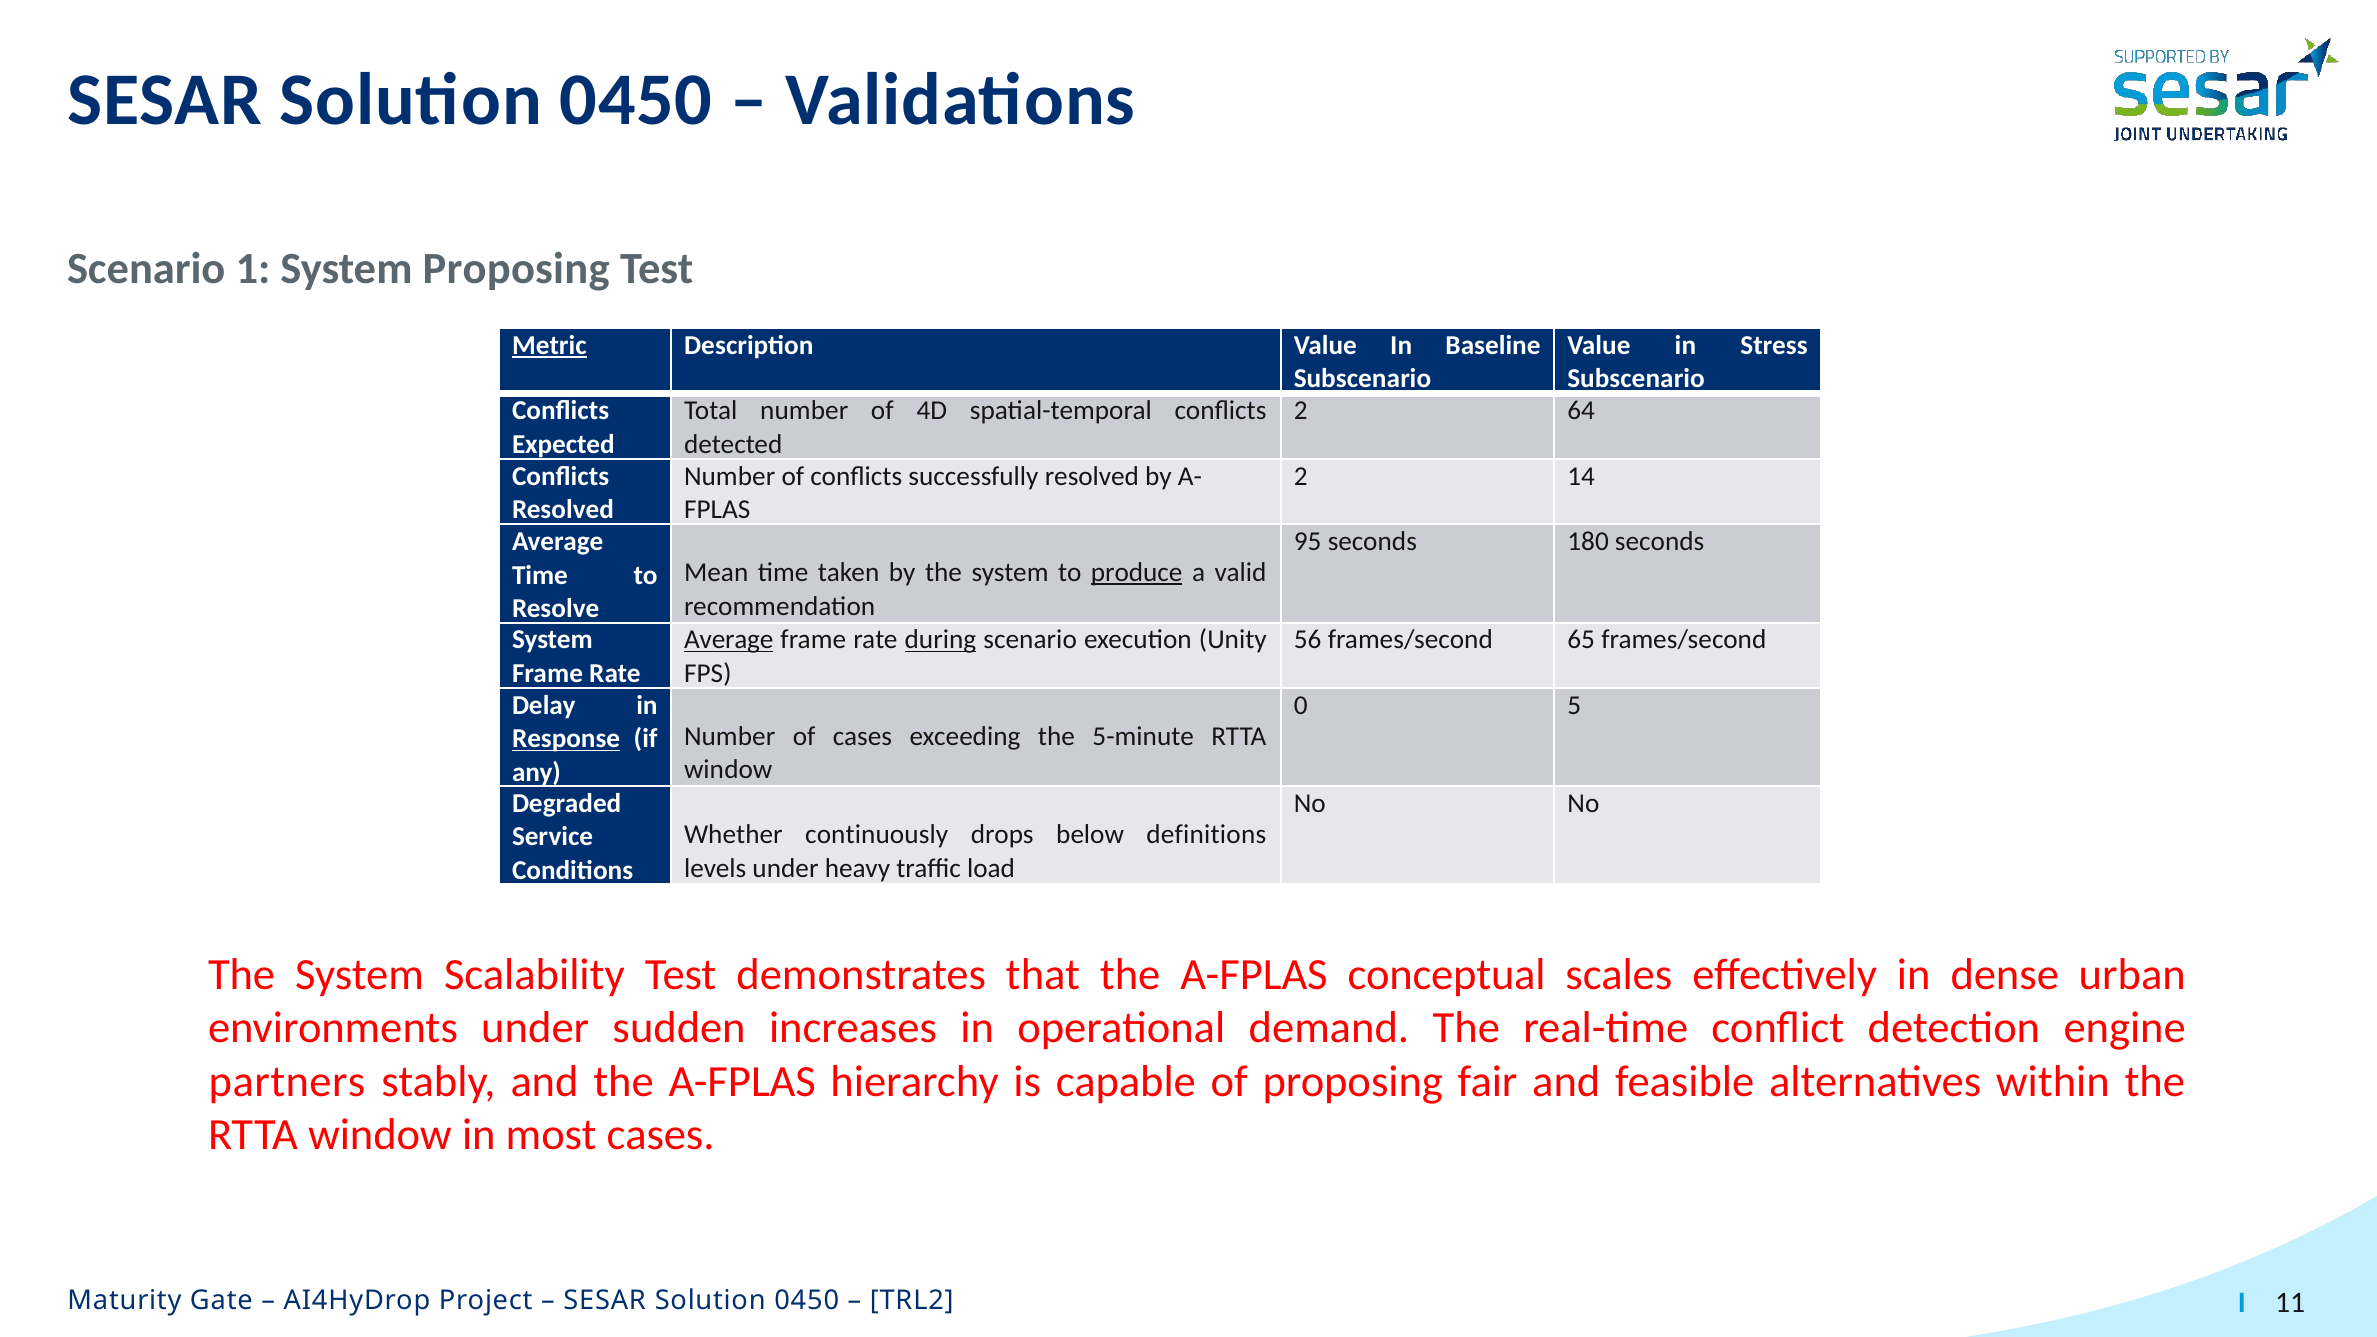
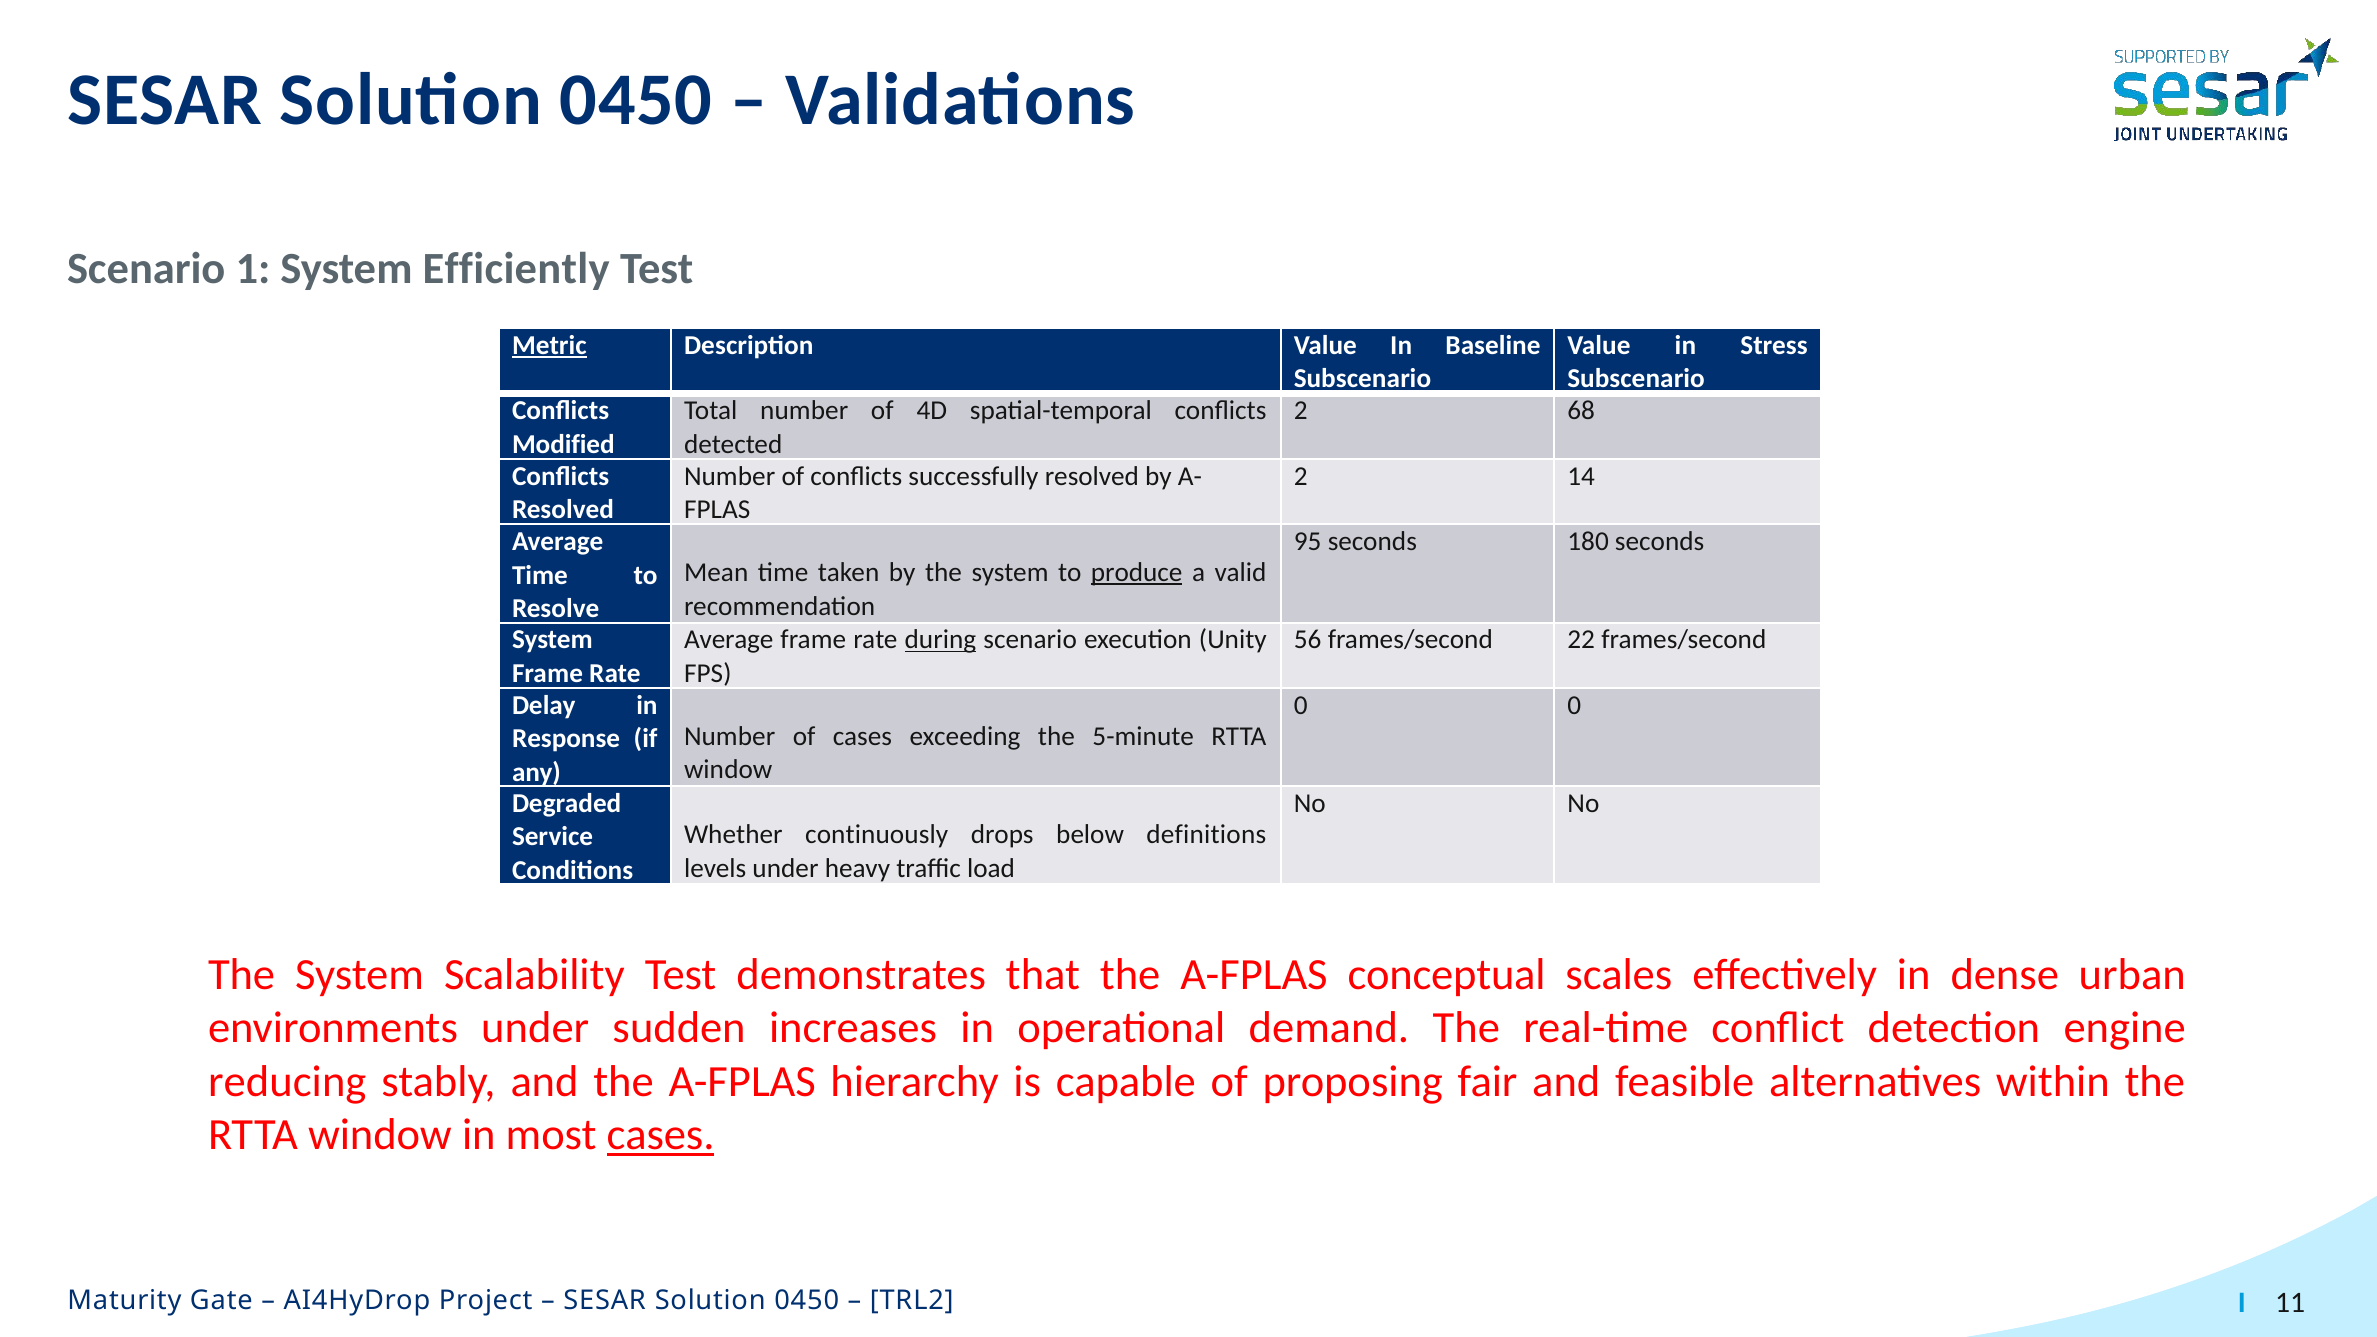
System Proposing: Proposing -> Efficiently (516, 269)
64: 64 -> 68 (1581, 411)
Expected: Expected -> Modified (563, 444)
Average underline: present -> none (729, 640)
65: 65 -> 22 (1581, 640)
0 5: 5 -> 0 (1574, 705)
Response underline: present -> none (566, 739)
partners: partners -> reducing (287, 1082)
cases underline: none -> present (661, 1135)
